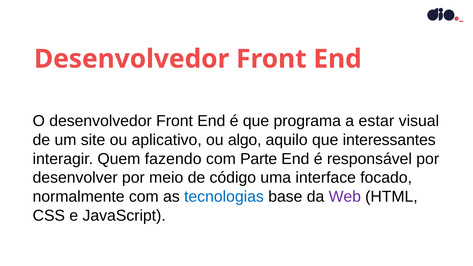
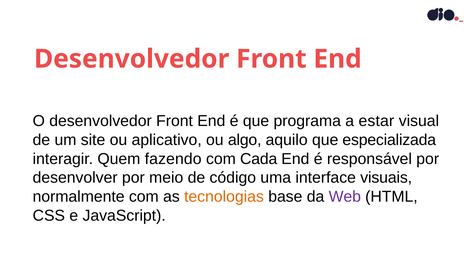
interessantes: interessantes -> especializada (389, 140)
Parte: Parte -> Cada (259, 159)
focado: focado -> visuais (386, 178)
tecnologias colour: blue -> orange (224, 197)
